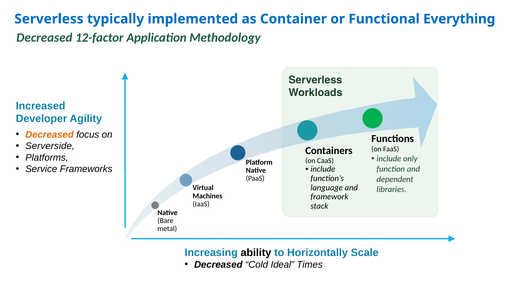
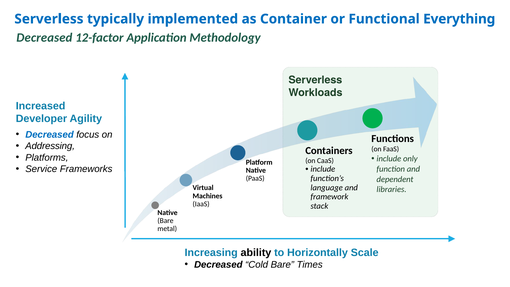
Decreased colour: orange -> blue (50, 135)
Serverside: Serverside -> Addressing (50, 146)
Cold Ideal: Ideal -> Bare (282, 264)
